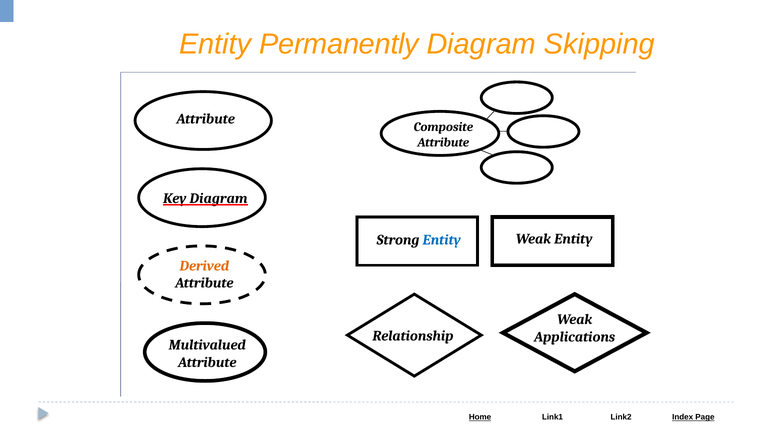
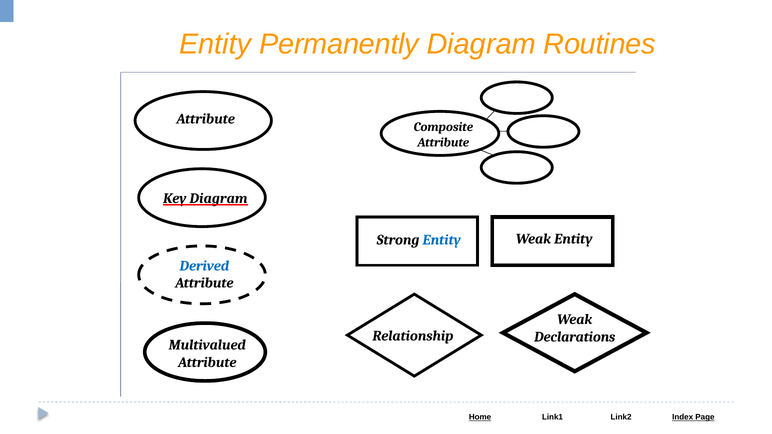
Skipping: Skipping -> Routines (600, 44)
Derived colour: orange -> blue (204, 266)
Applications: Applications -> Declarations (575, 337)
